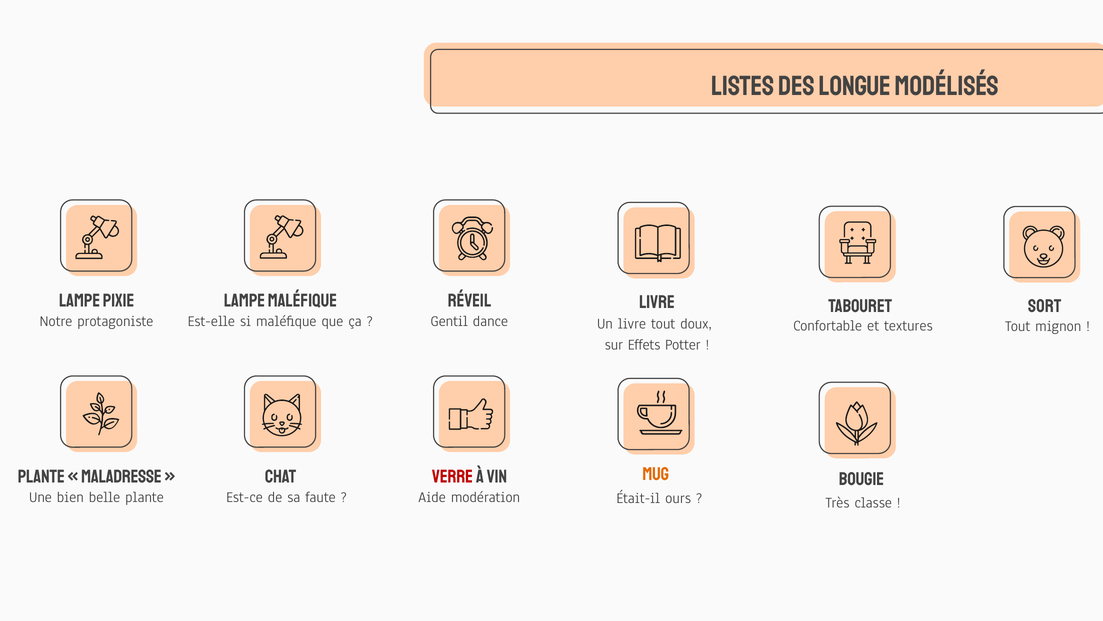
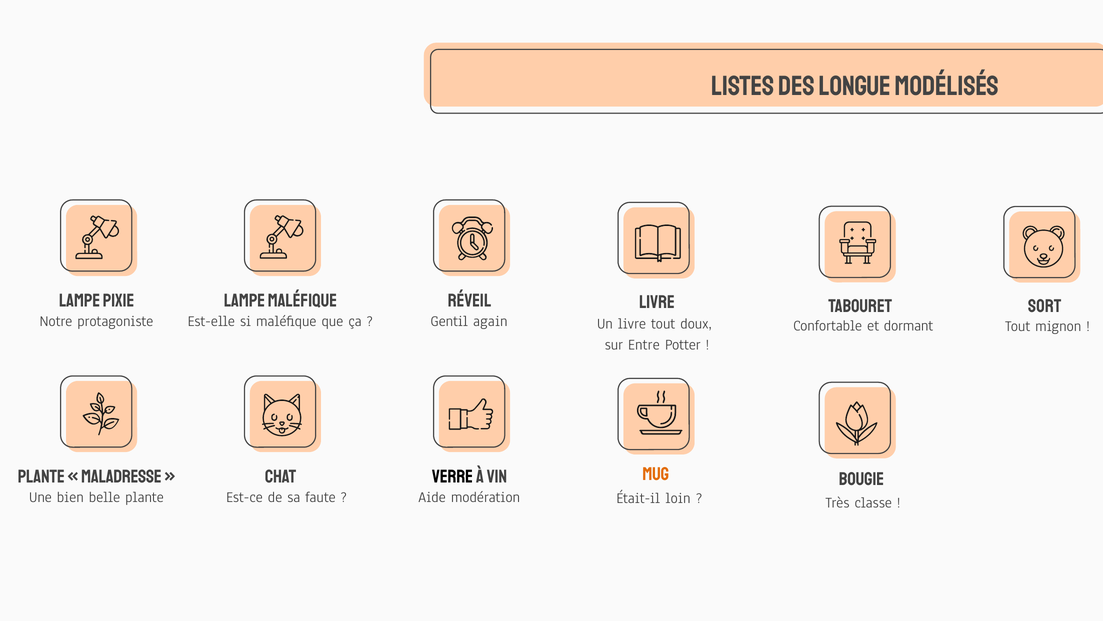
dance: dance -> again (490, 321)
textures: textures -> dormant (908, 325)
Effets: Effets -> Entre (644, 345)
Verre colour: red -> black (452, 476)
ours: ours -> loin (678, 498)
